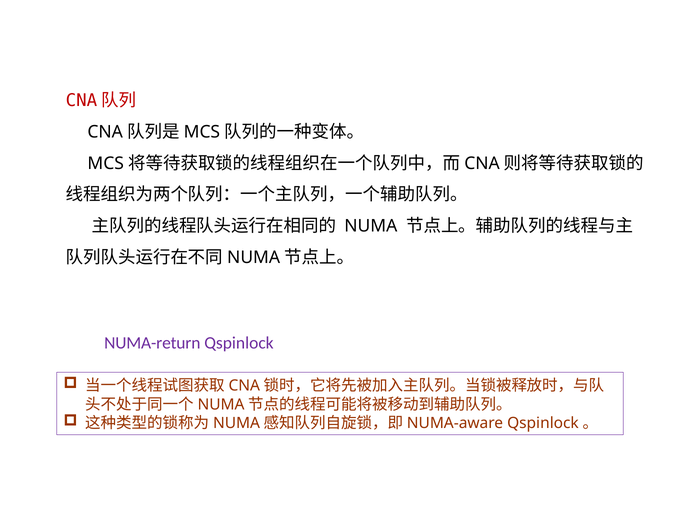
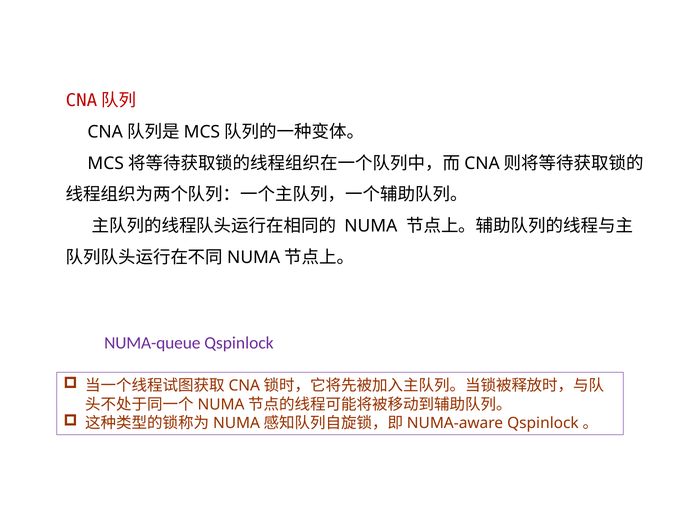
NUMA-return: NUMA-return -> NUMA-queue (152, 343)
